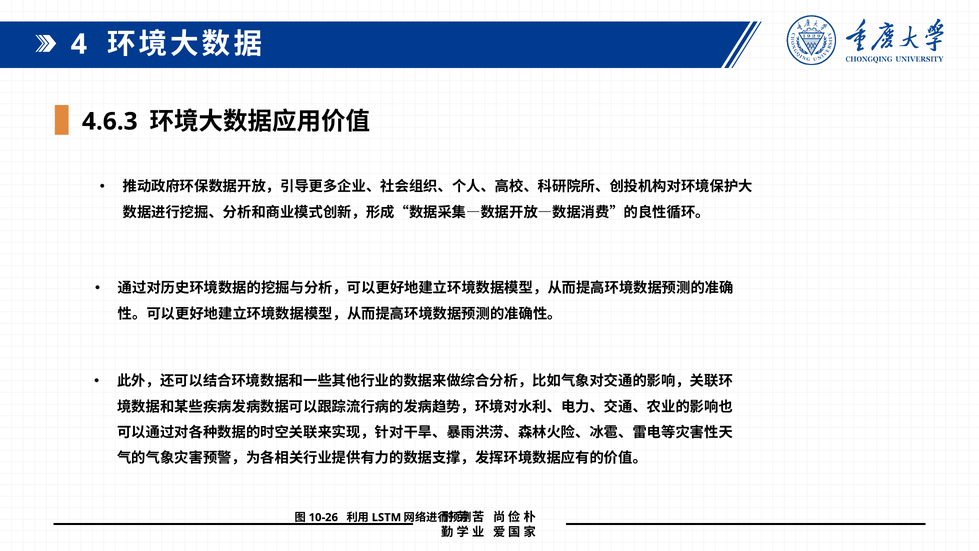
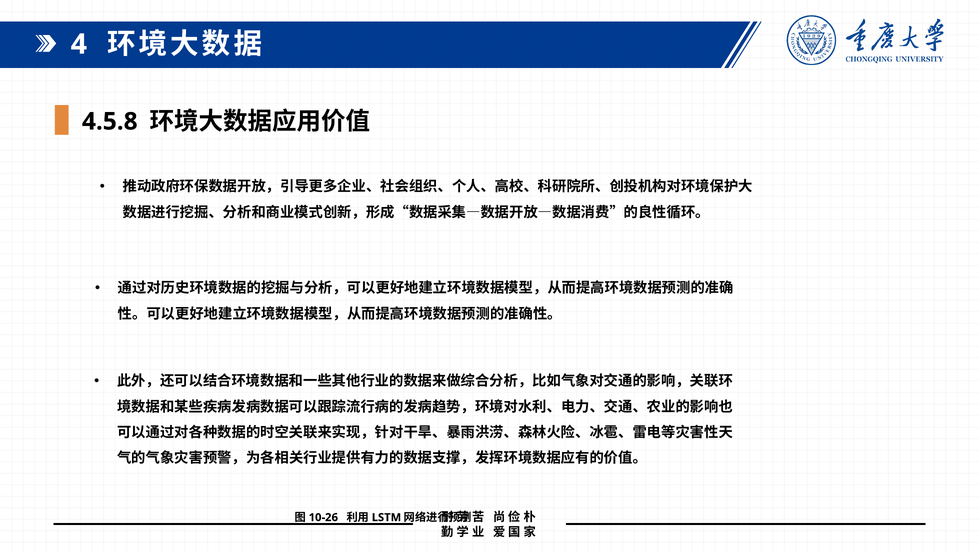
4.6.3: 4.6.3 -> 4.5.8 (110, 121)
